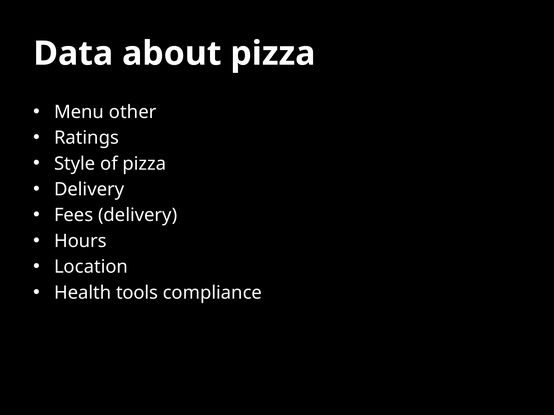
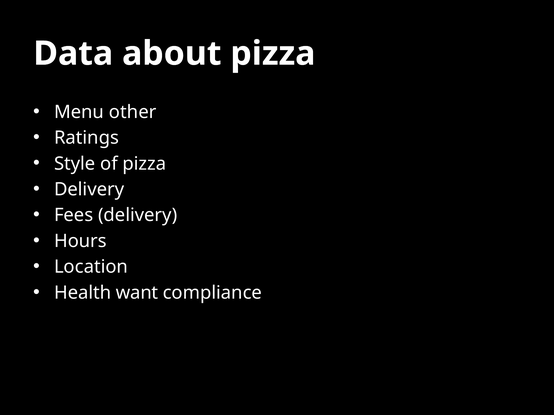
tools: tools -> want (137, 293)
